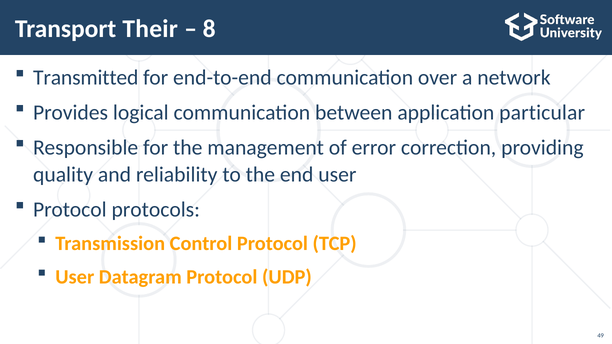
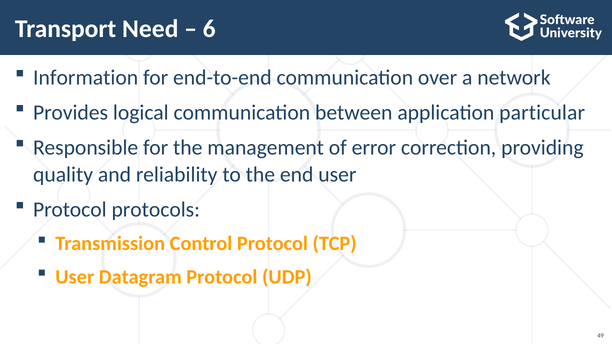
Their: Their -> Need (150, 29)
8: 8 -> 6 (209, 29)
Transmitted: Transmitted -> Information (86, 78)
